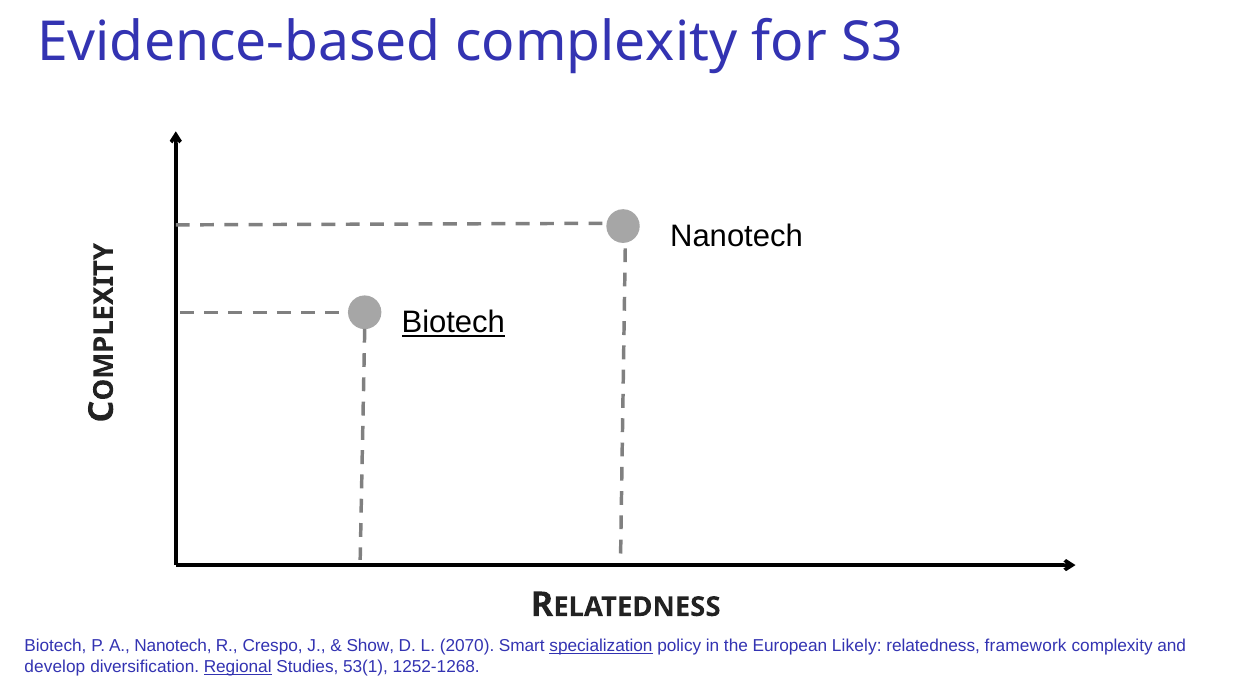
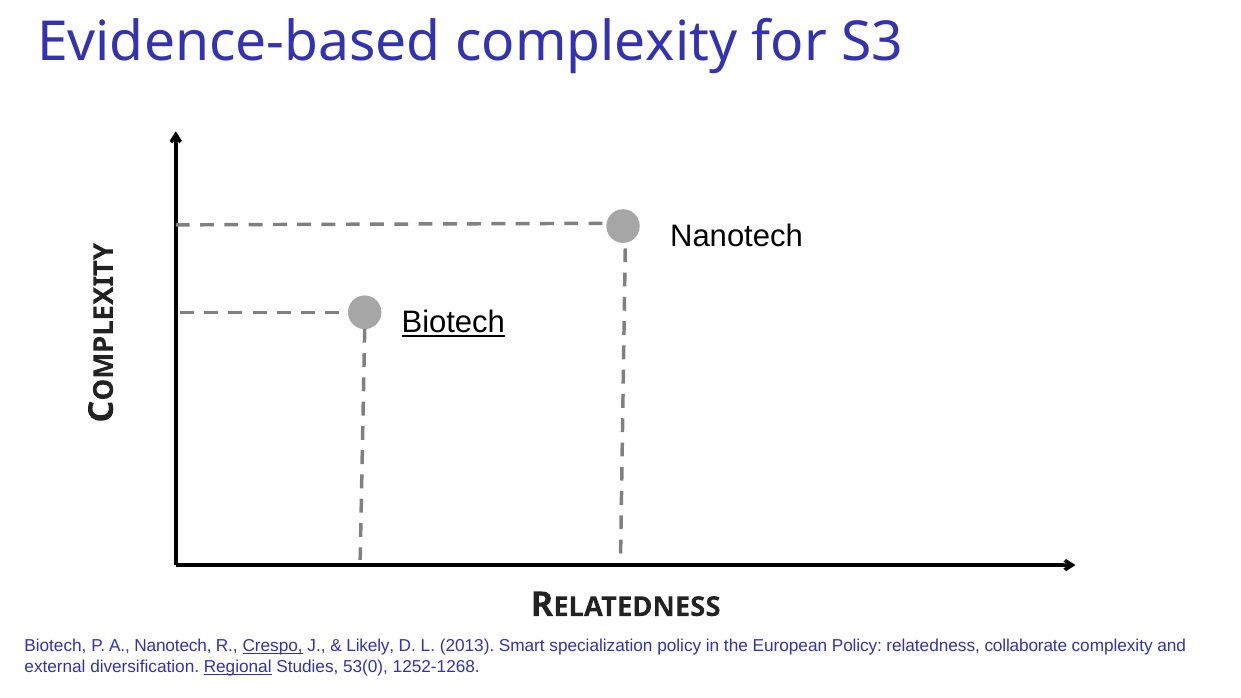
Crespo underline: none -> present (273, 646)
Show: Show -> Likely (370, 646)
2070: 2070 -> 2013 (467, 646)
specialization underline: present -> none (601, 646)
European Likely: Likely -> Policy (857, 646)
framework: framework -> collaborate (1026, 646)
develop: develop -> external (55, 667)
53(1: 53(1 -> 53(0 (365, 667)
